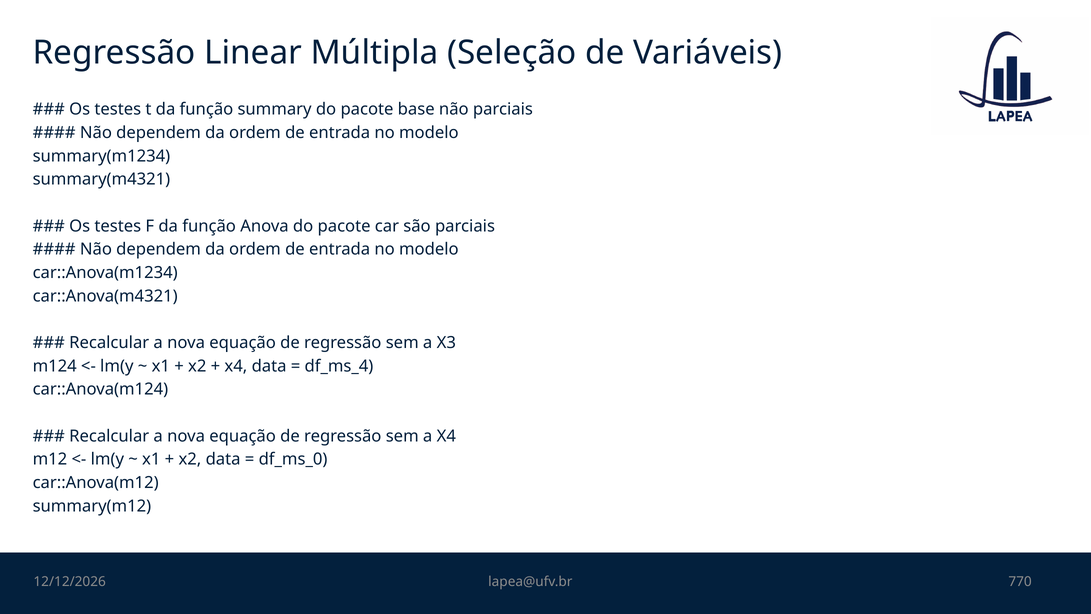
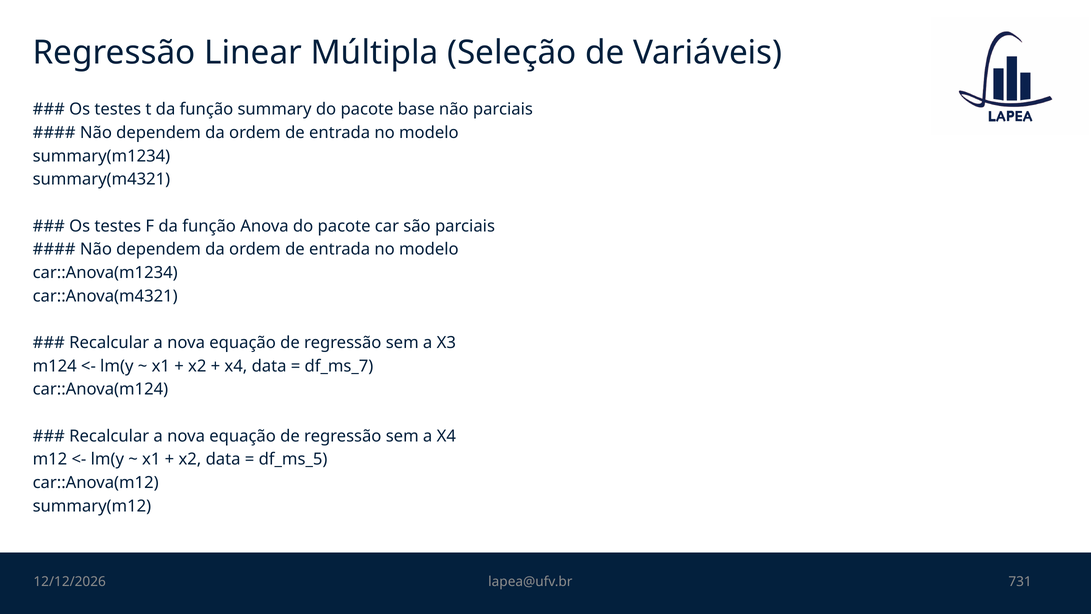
df_ms_4: df_ms_4 -> df_ms_7 (339, 366)
df_ms_0: df_ms_0 -> df_ms_5 (293, 459)
770: 770 -> 731 (1020, 581)
